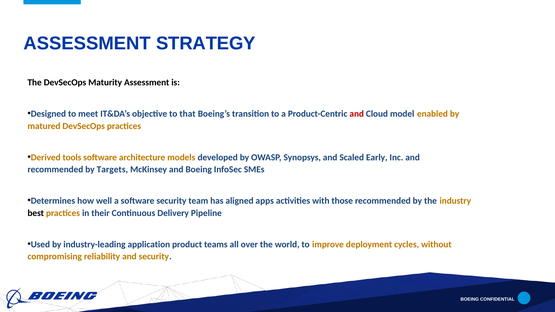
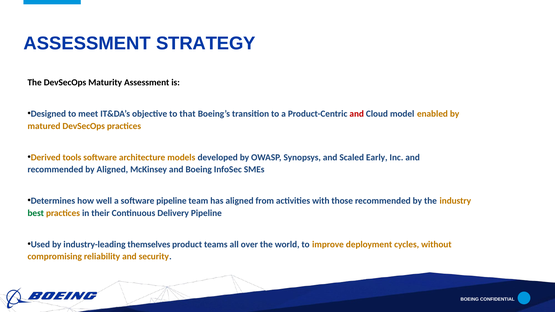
by Targets: Targets -> Aligned (112, 170)
software security: security -> pipeline (171, 201)
apps: apps -> from (265, 201)
best colour: black -> green (36, 213)
application: application -> themselves (149, 244)
